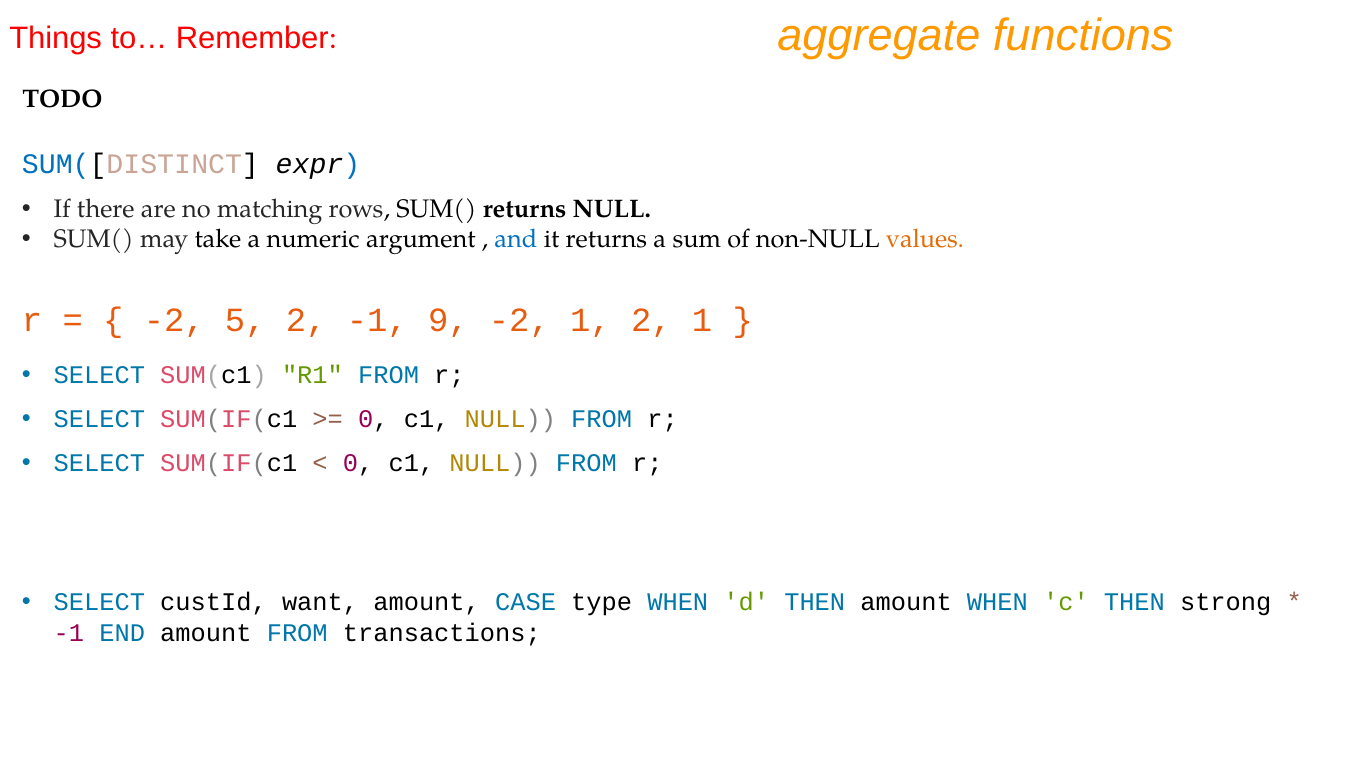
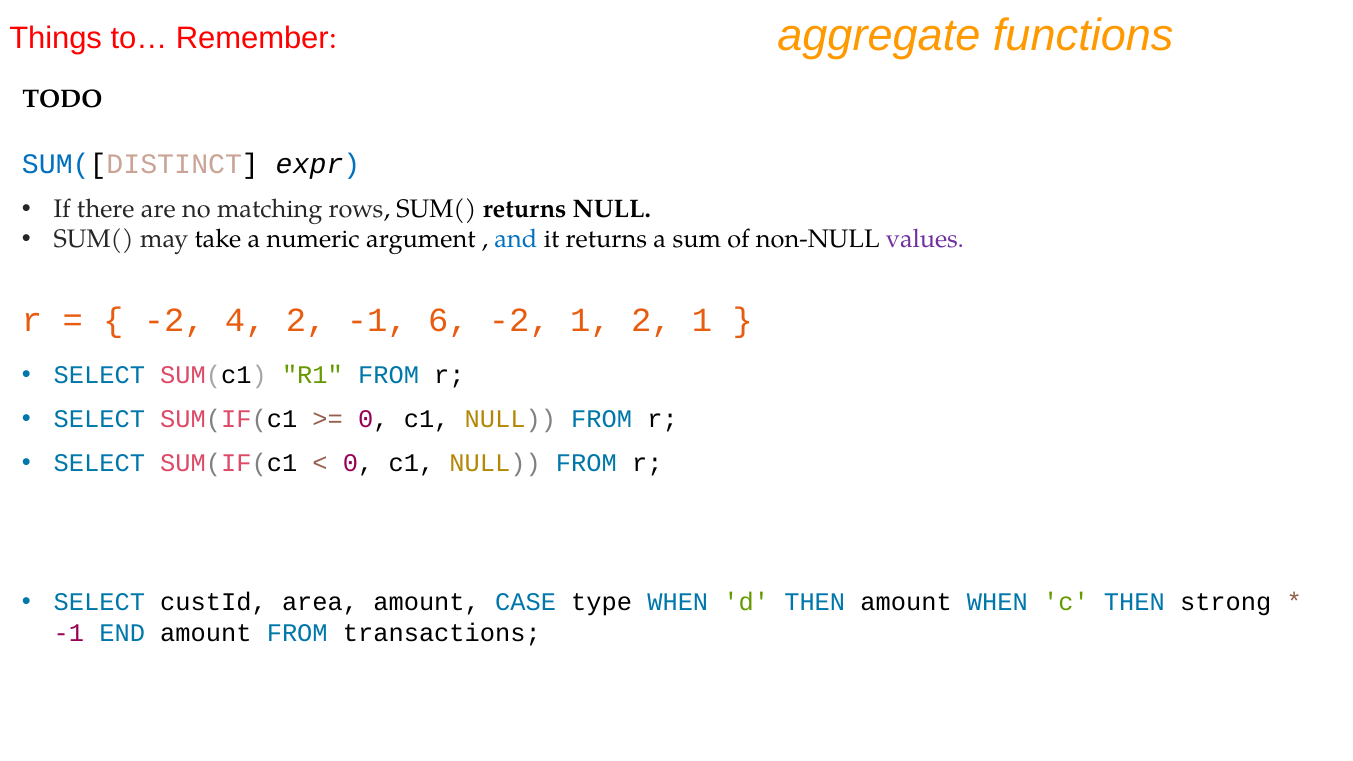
values colour: orange -> purple (925, 240)
5: 5 -> 4 (245, 320)
9: 9 -> 6 (448, 320)
want: want -> area (320, 602)
